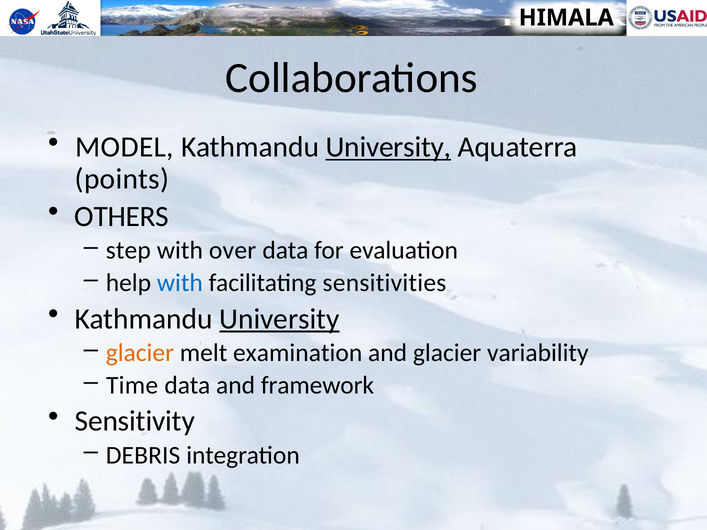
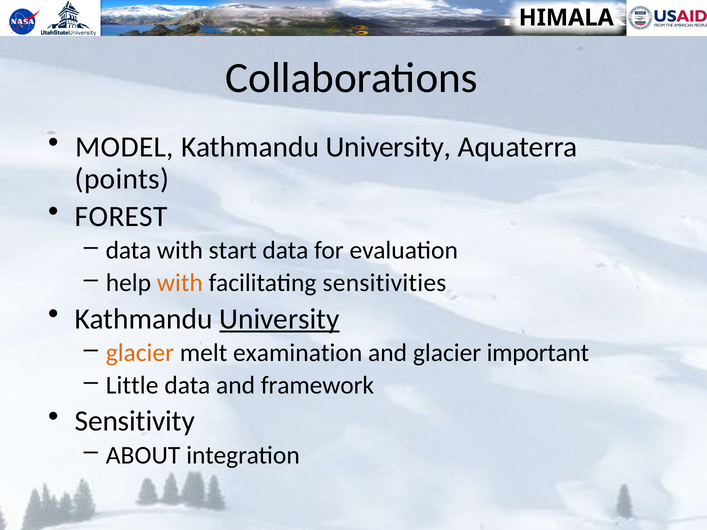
University underline: present -> none (388, 147)
OTHERS: OTHERS -> FOREST (121, 216)
step: step -> data (129, 251)
over: over -> start (233, 251)
with colour: blue -> orange (180, 283)
variability: variability -> important (538, 353)
Time: Time -> Little (132, 386)
DEBRIS: DEBRIS -> ABOUT (143, 456)
